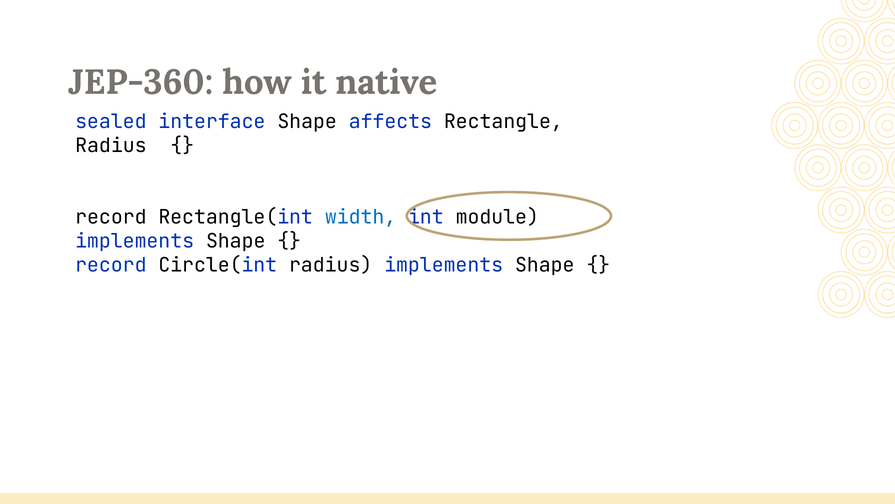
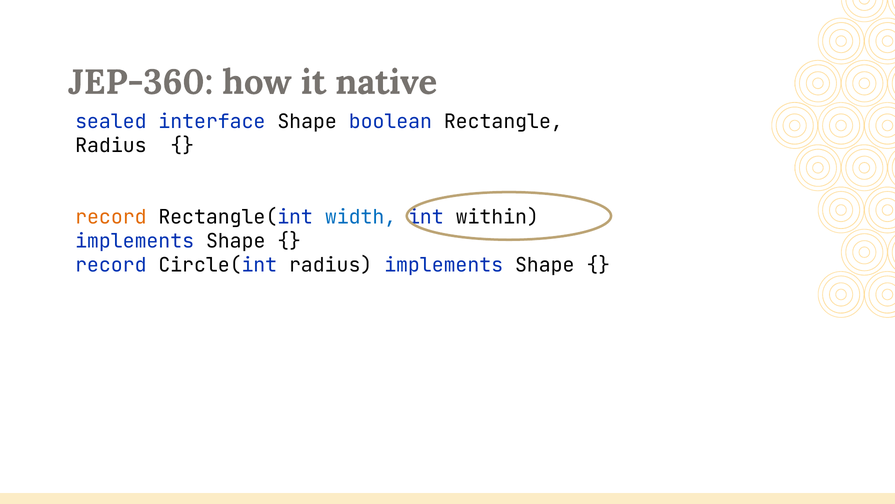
affects: affects -> boolean (390, 122)
record colour: black -> orange (111, 217)
module: module -> within (497, 217)
